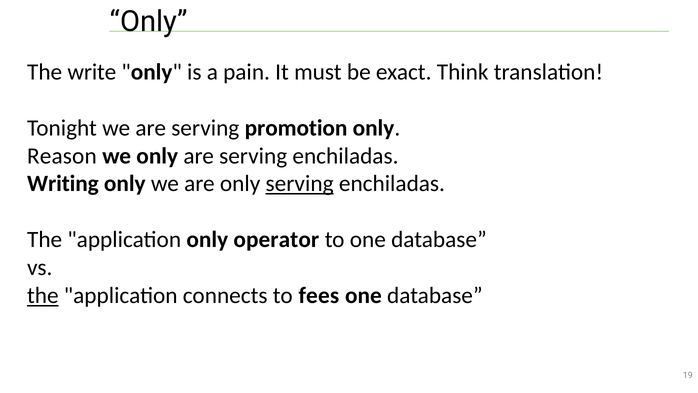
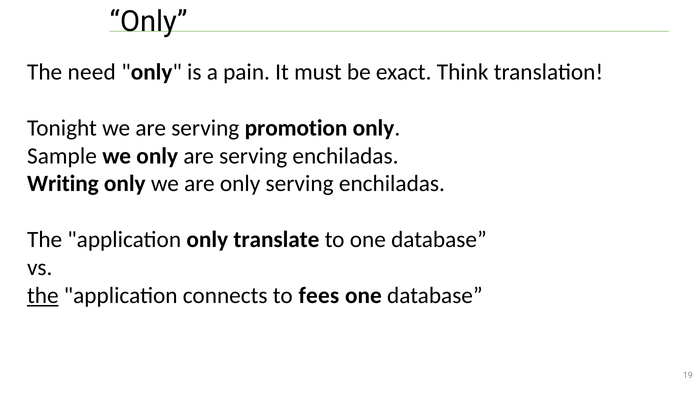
write: write -> need (92, 72)
Reason: Reason -> Sample (62, 156)
serving underline: present -> none (300, 184)
operator: operator -> translate (276, 239)
